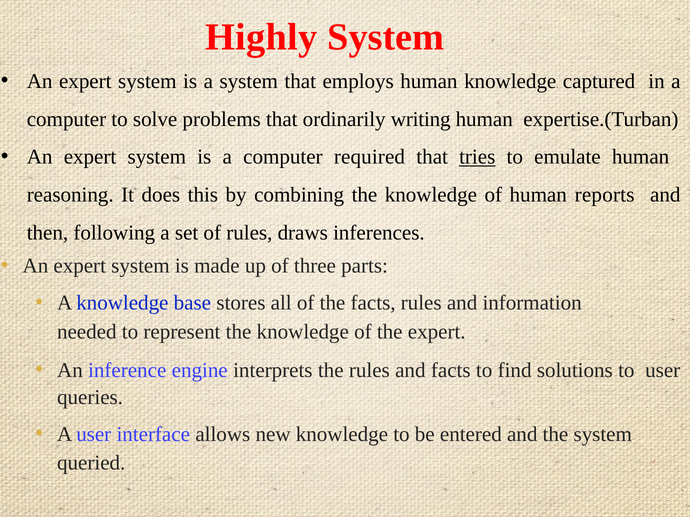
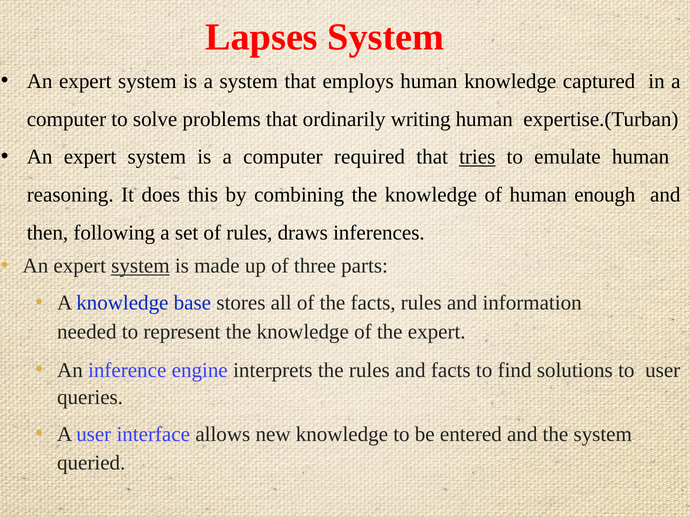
Highly: Highly -> Lapses (262, 37)
reports: reports -> enough (605, 195)
system underline: none -> present (140, 266)
